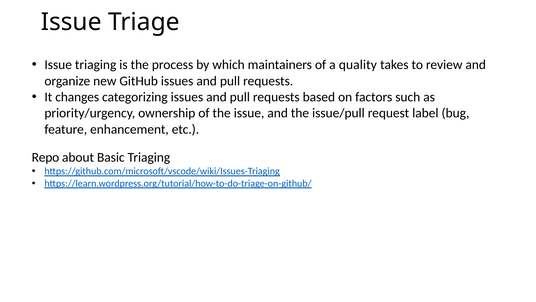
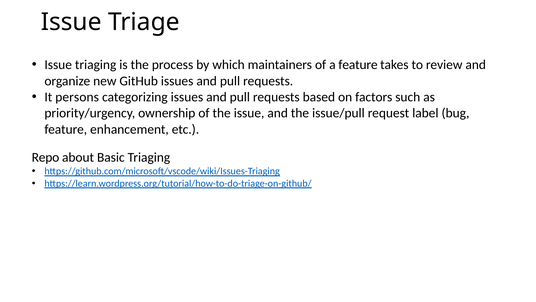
a quality: quality -> feature (358, 65)
changes: changes -> persons (77, 97)
